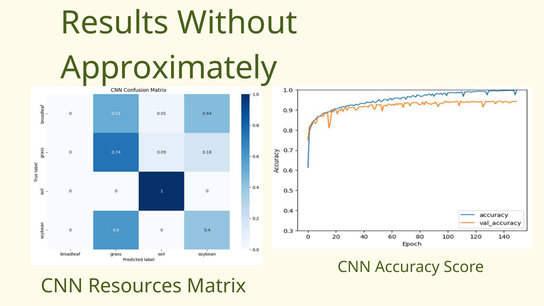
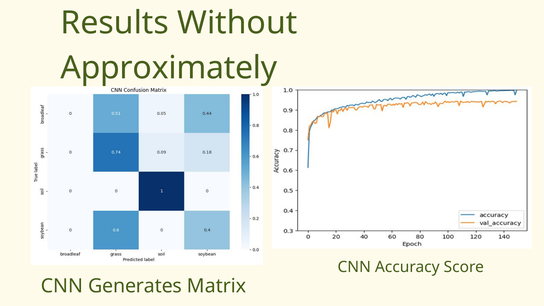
Resources: Resources -> Generates (135, 286)
